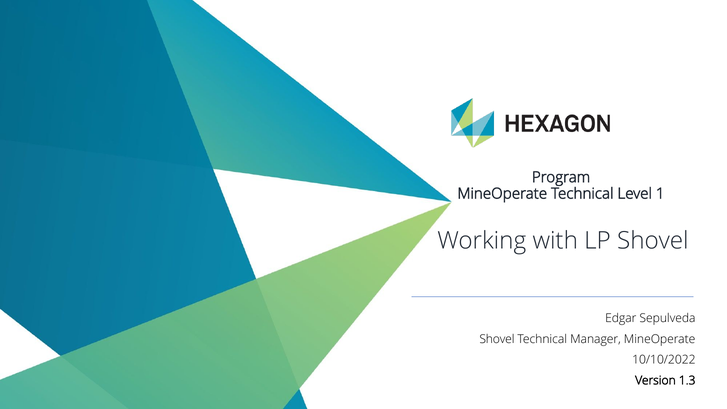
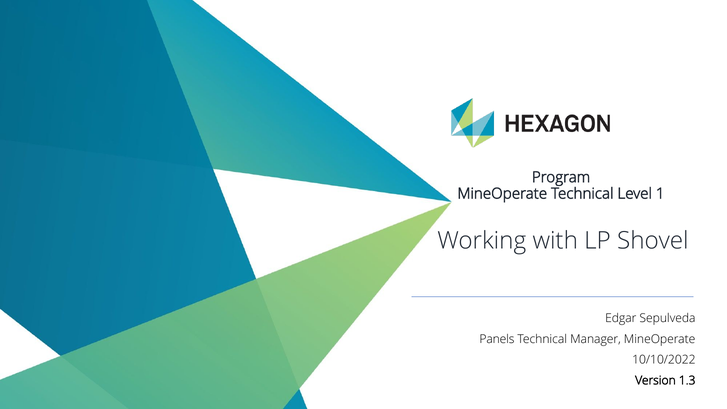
Shovel: Shovel -> Panels (497, 339)
